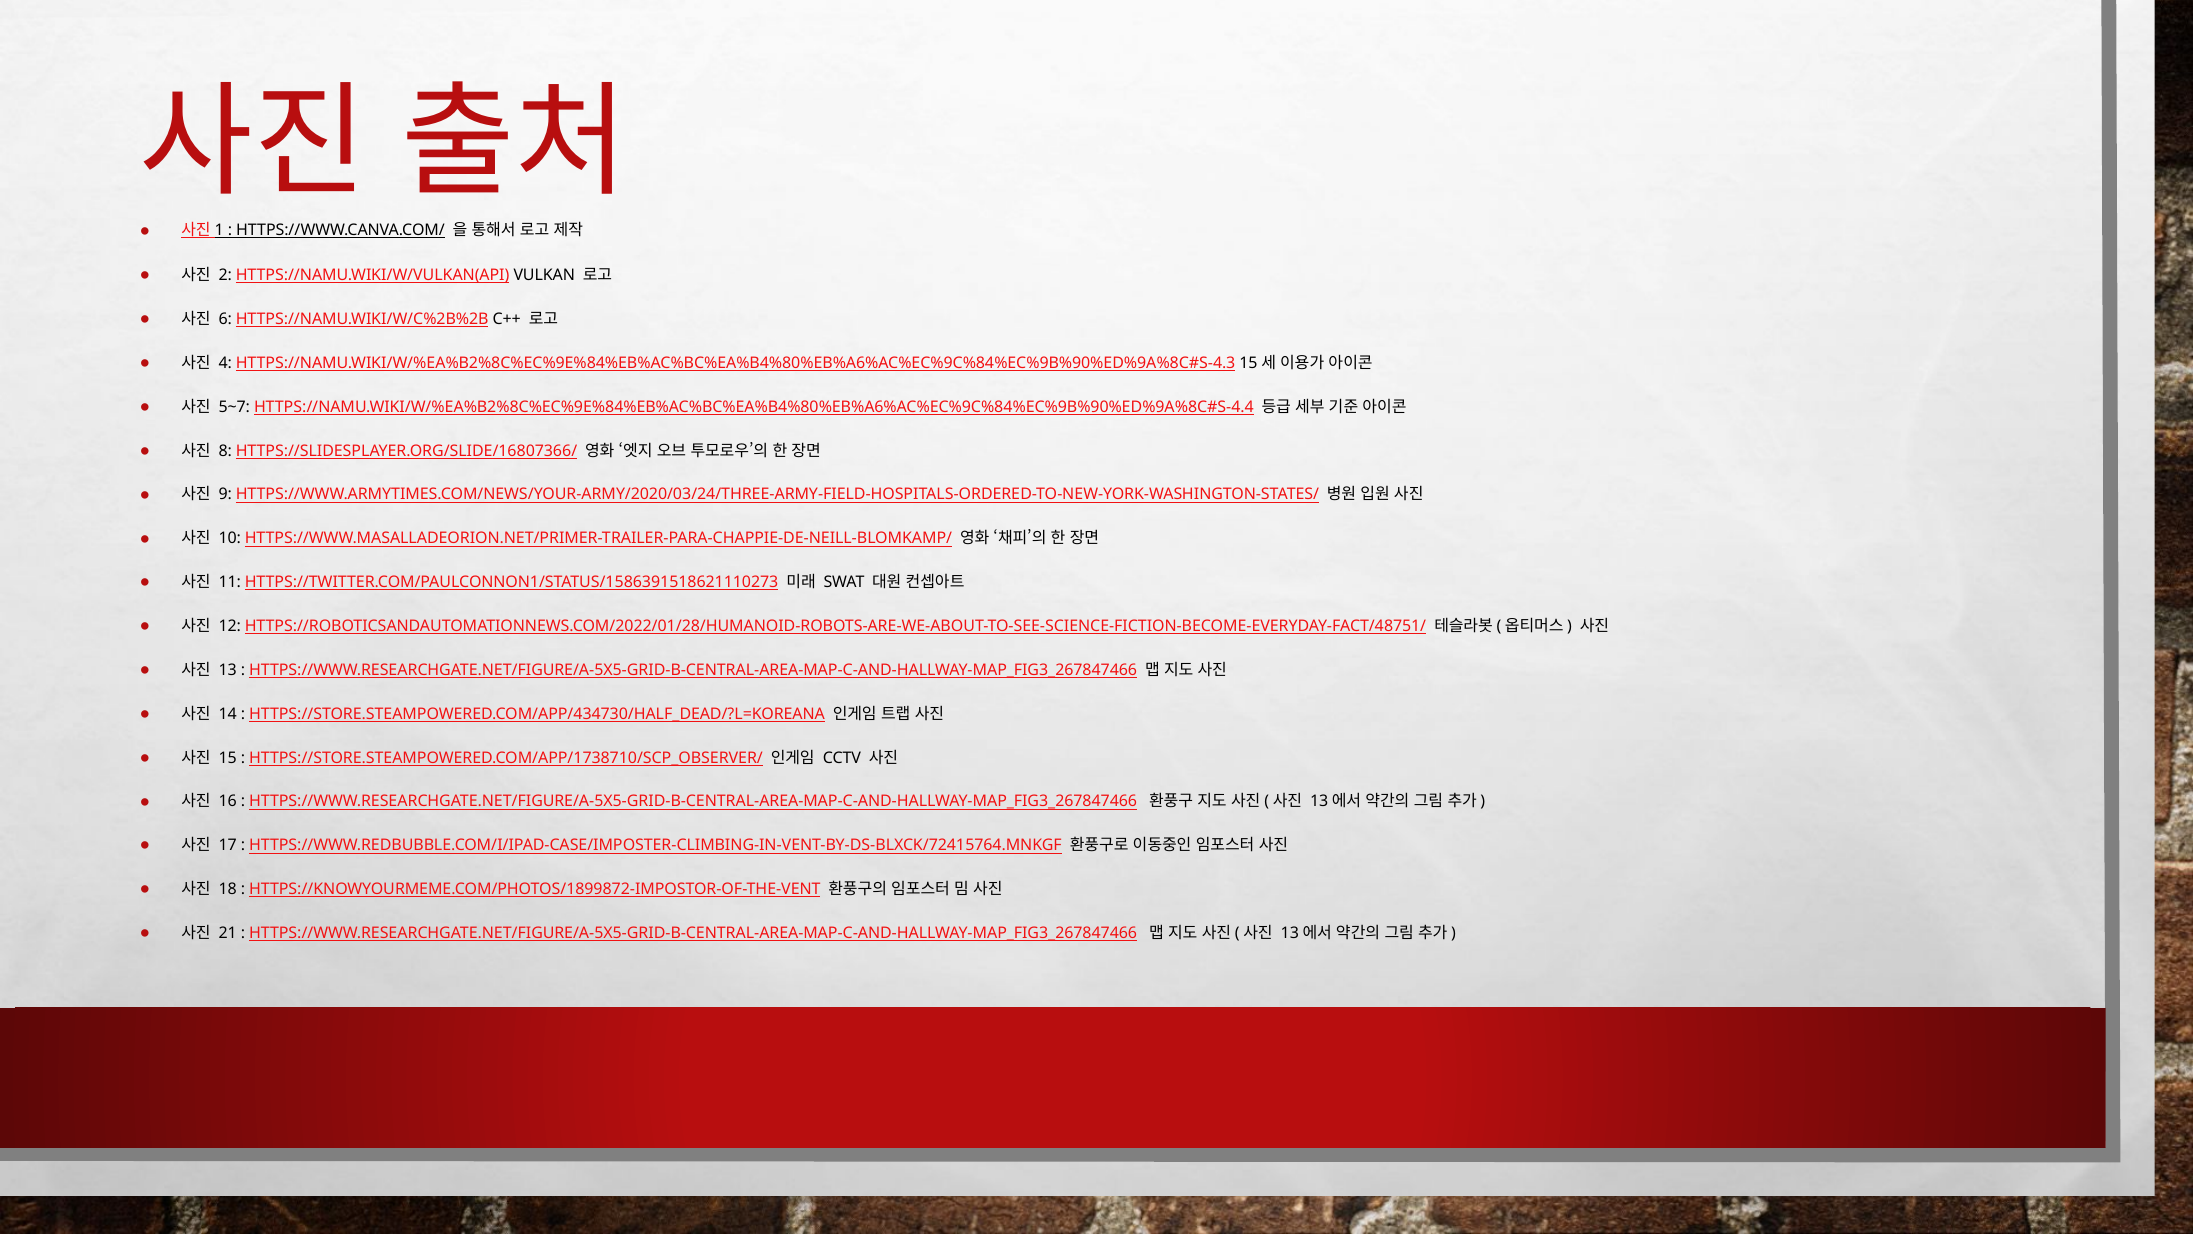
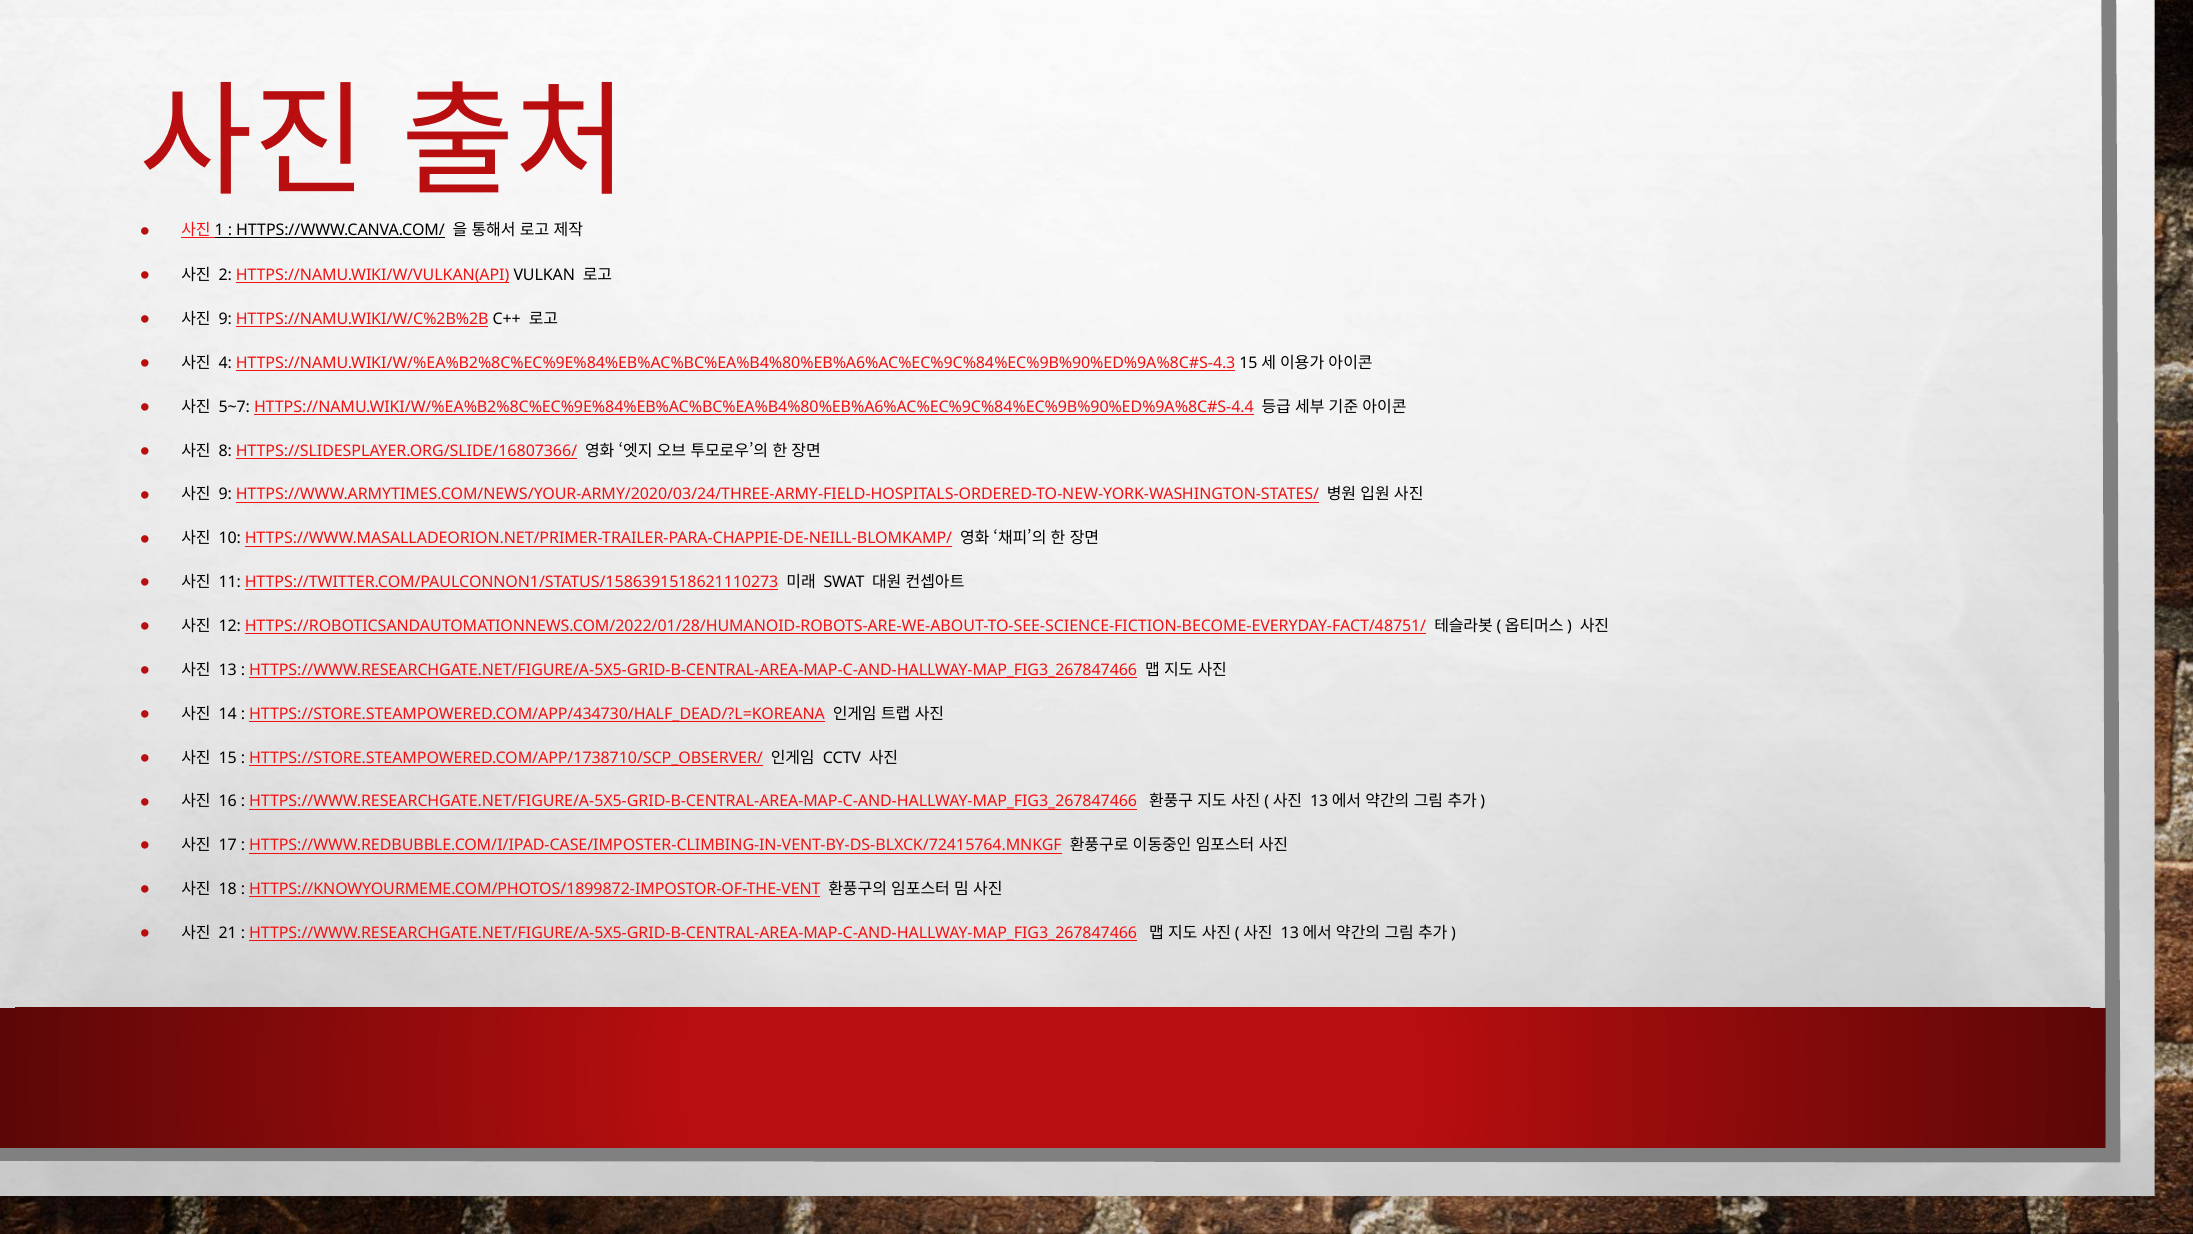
6: 6 -> 9 (225, 319)
